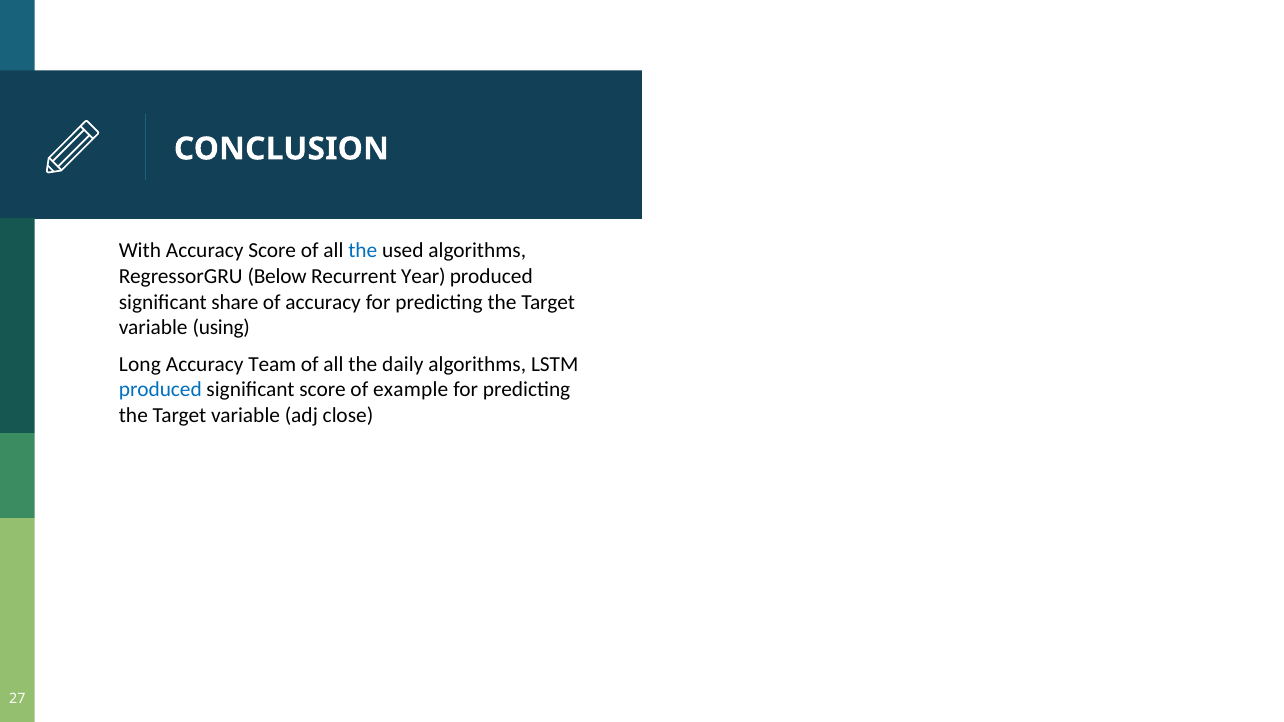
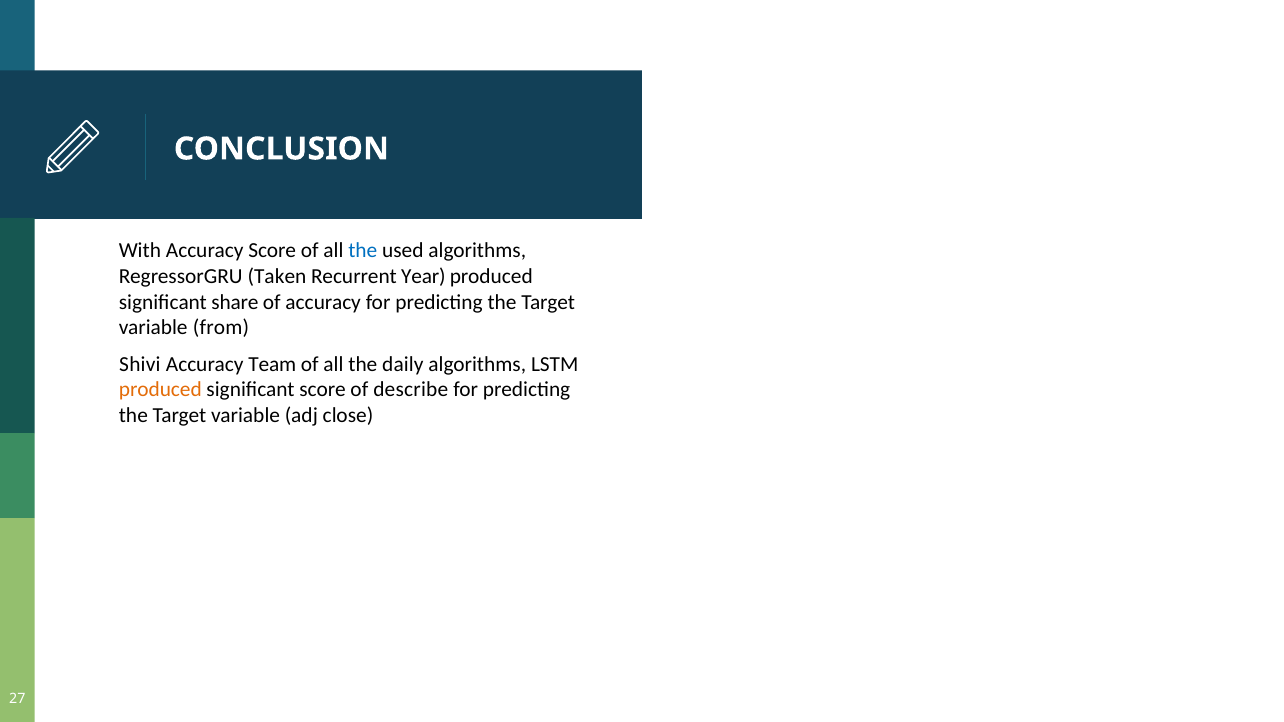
Below: Below -> Taken (277, 277)
using: using -> from (221, 328)
Long: Long -> Shivi (140, 364)
produced colour: blue -> orange (160, 390)
example: example -> describe (411, 390)
